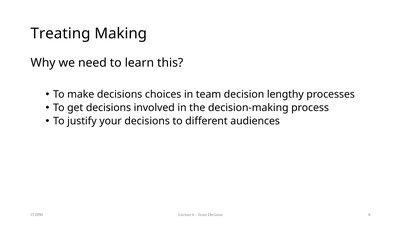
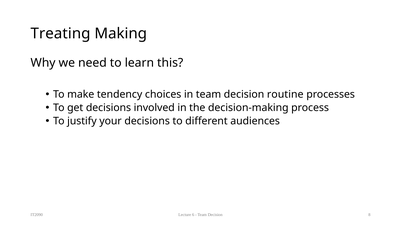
make decisions: decisions -> tendency (120, 95)
lengthy: lengthy -> routine (285, 95)
